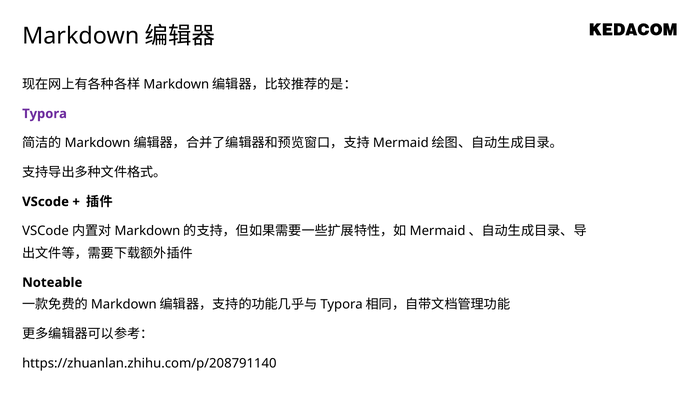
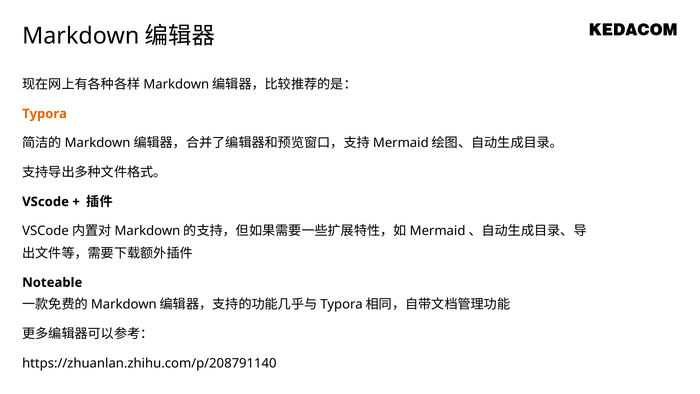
Typora colour: purple -> orange (45, 114)
